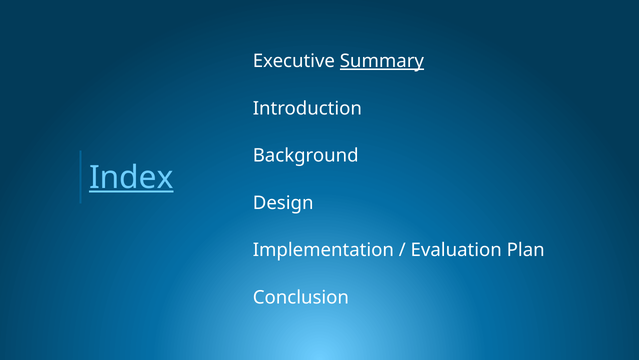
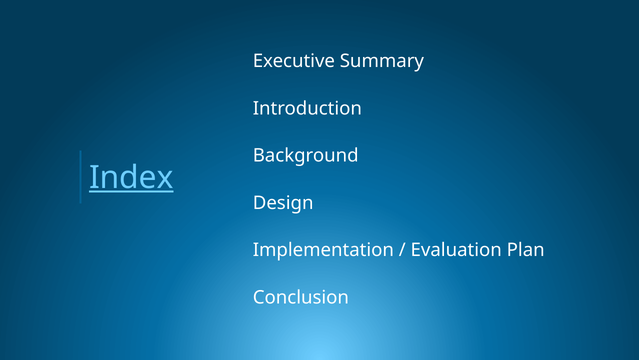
Summary underline: present -> none (382, 61)
